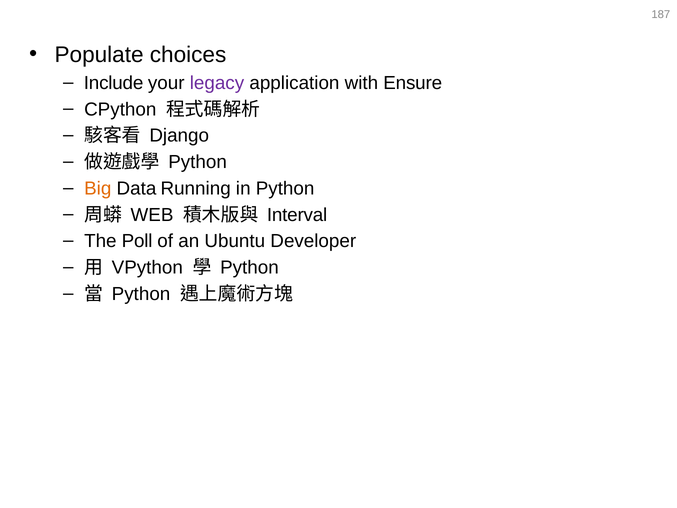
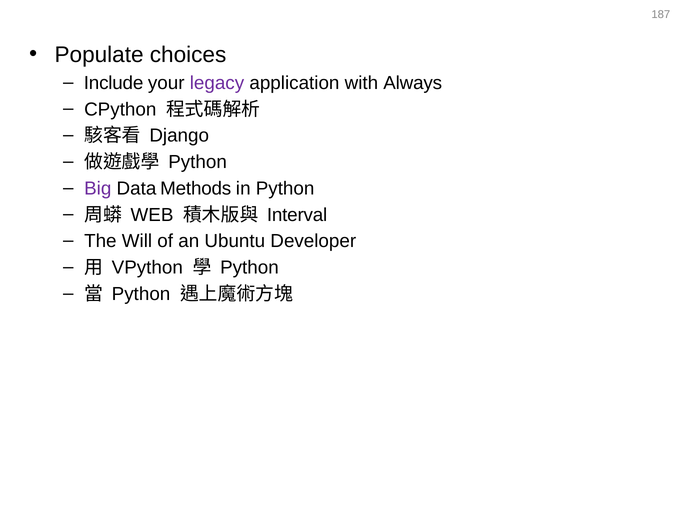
Ensure: Ensure -> Always (413, 83)
Big colour: orange -> purple (98, 188)
Running: Running -> Methods (196, 188)
Poll: Poll -> Will (137, 241)
